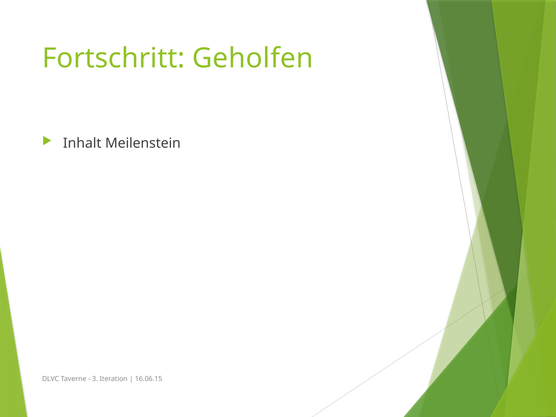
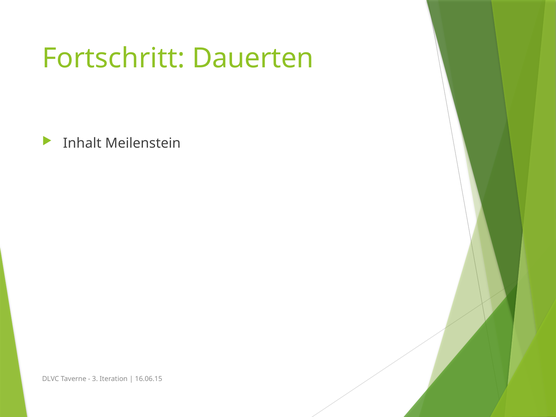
Geholfen: Geholfen -> Dauerten (253, 58)
